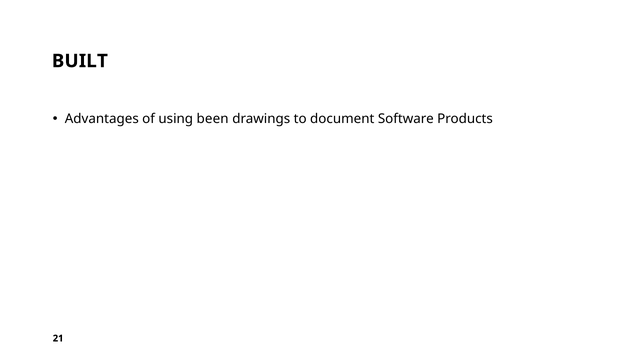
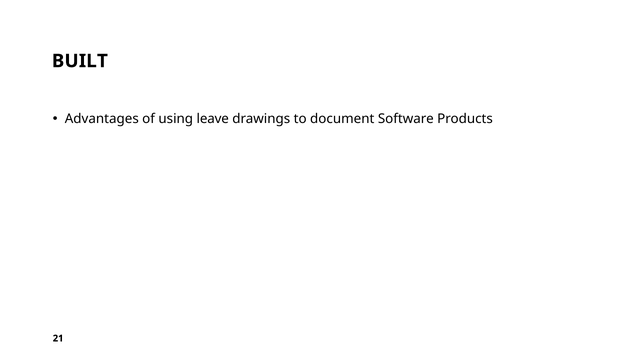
been: been -> leave (213, 119)
